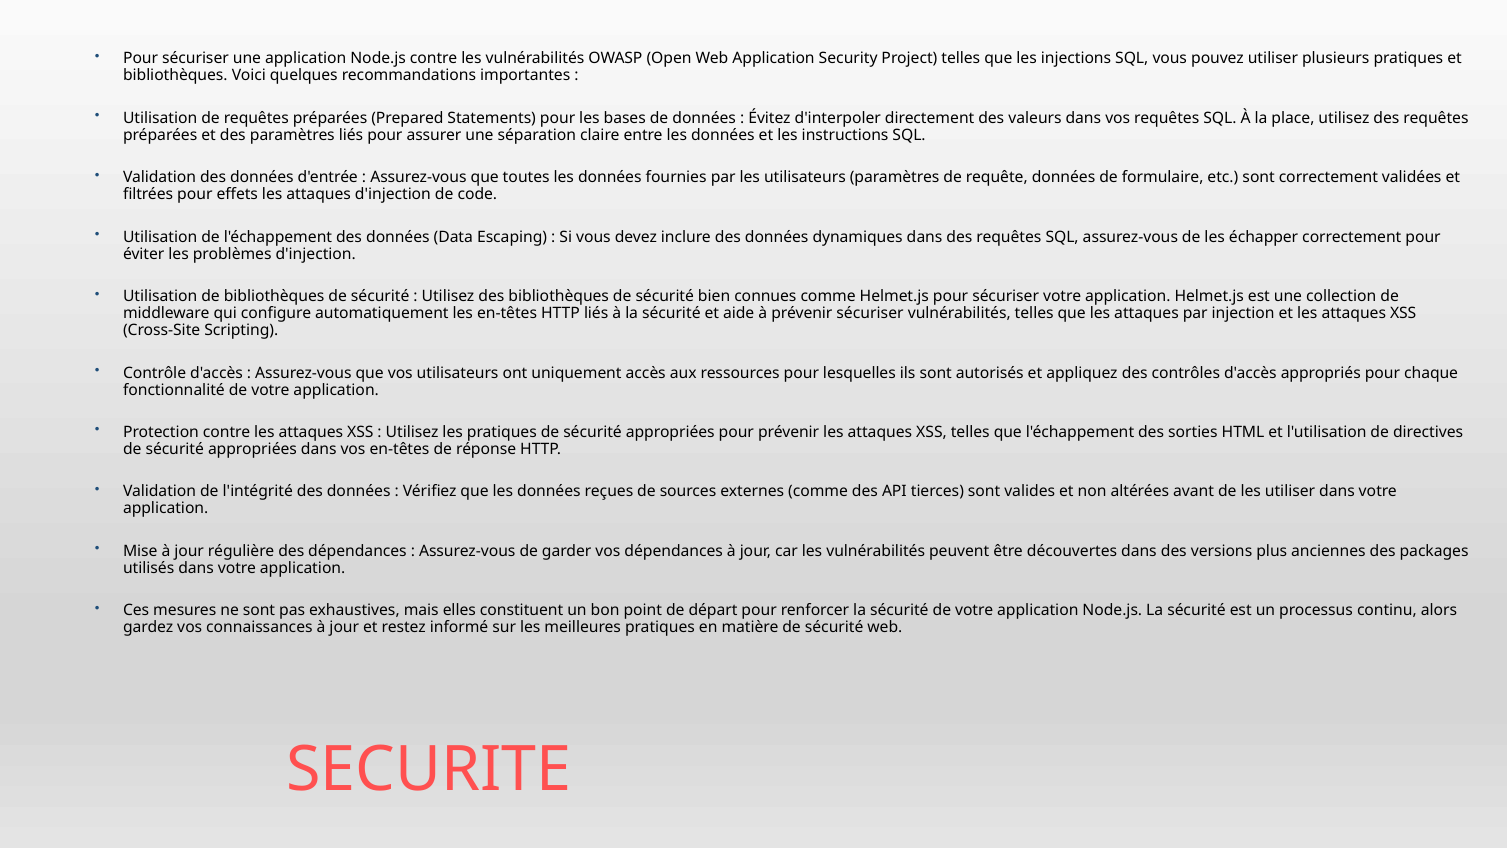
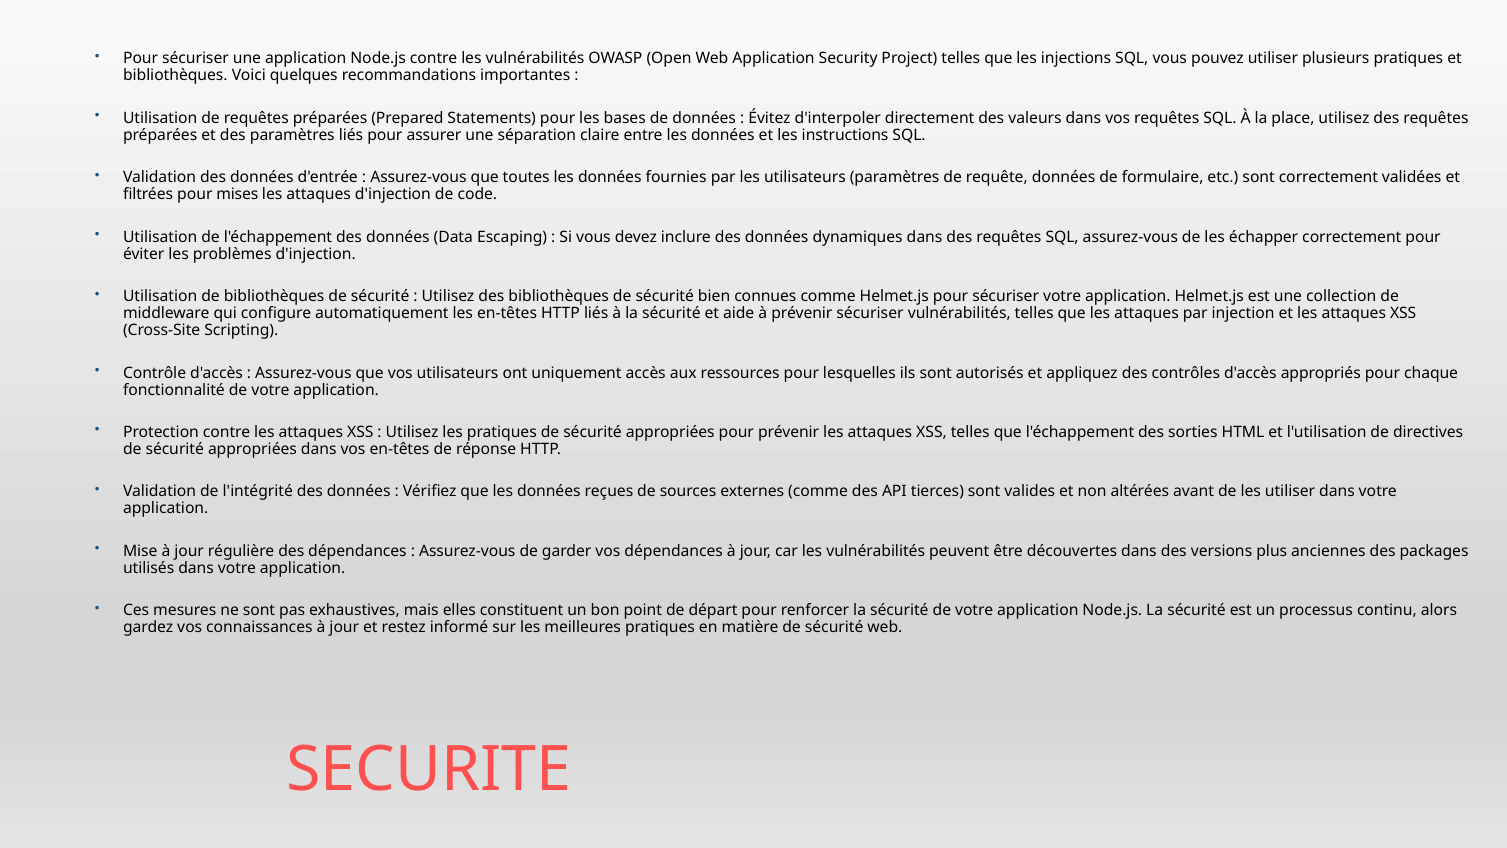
effets: effets -> mises (237, 195)
